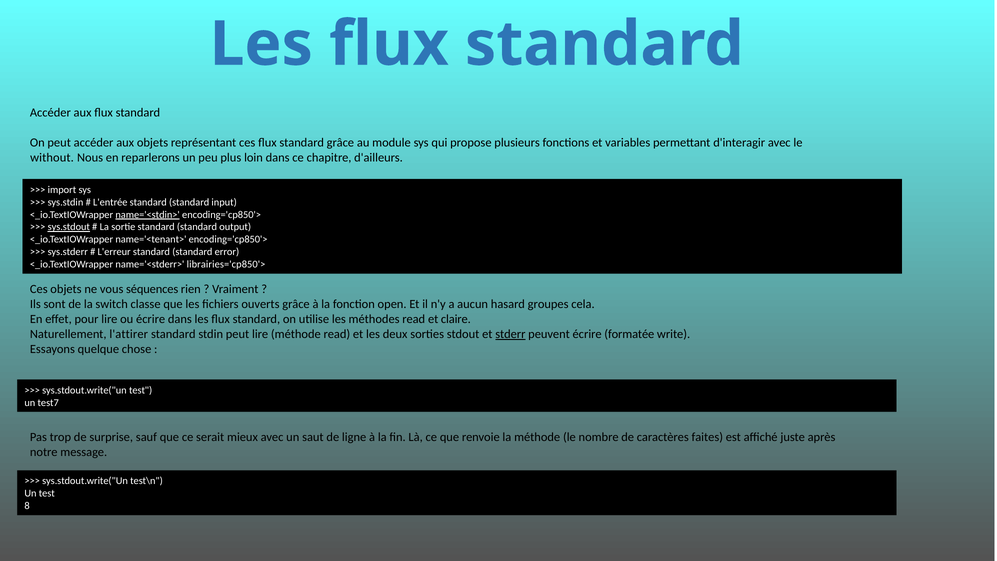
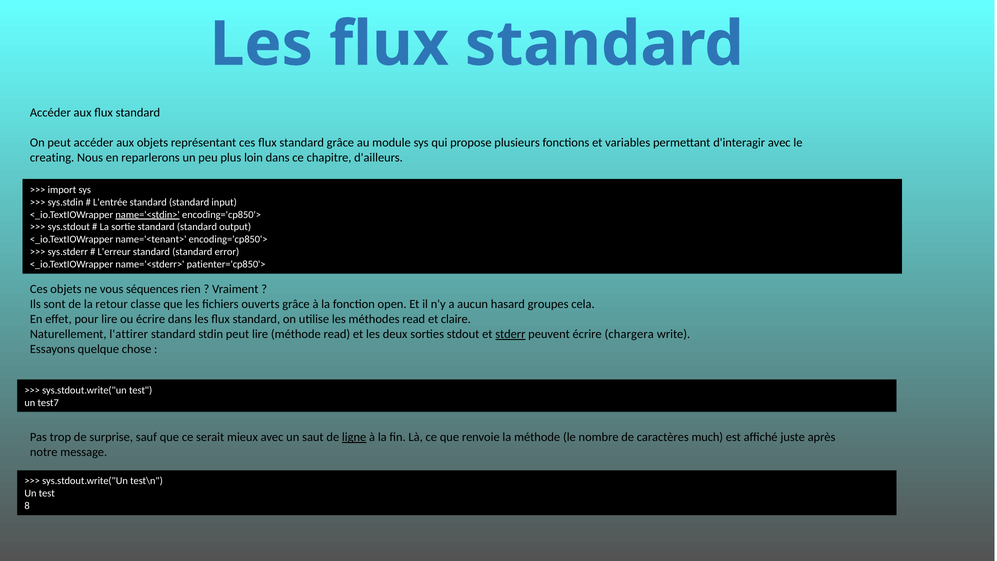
without: without -> creating (52, 158)
sys.stdout underline: present -> none (69, 227)
librairies='cp850'>: librairies='cp850'> -> patienter='cp850'> (226, 264)
switch: switch -> retour (112, 304)
formatée: formatée -> chargera (629, 334)
ligne underline: none -> present (354, 437)
faites: faites -> much (707, 437)
